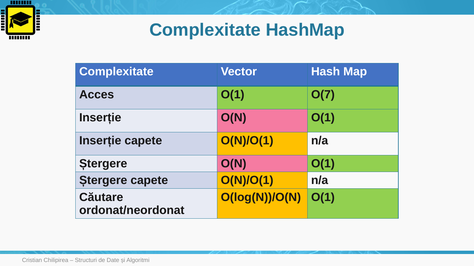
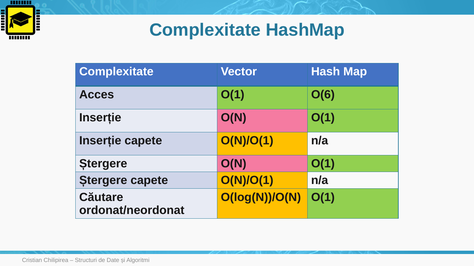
O(7: O(7 -> O(6 (323, 95)
